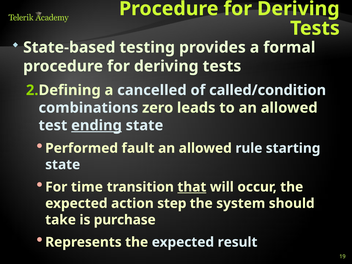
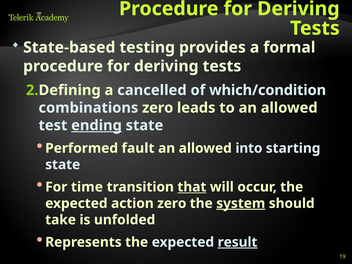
called/condition: called/condition -> which/condition (268, 90)
rule: rule -> into (249, 148)
action step: step -> zero (172, 203)
system underline: none -> present (241, 203)
purchase: purchase -> unfolded (125, 220)
result underline: none -> present (238, 242)
